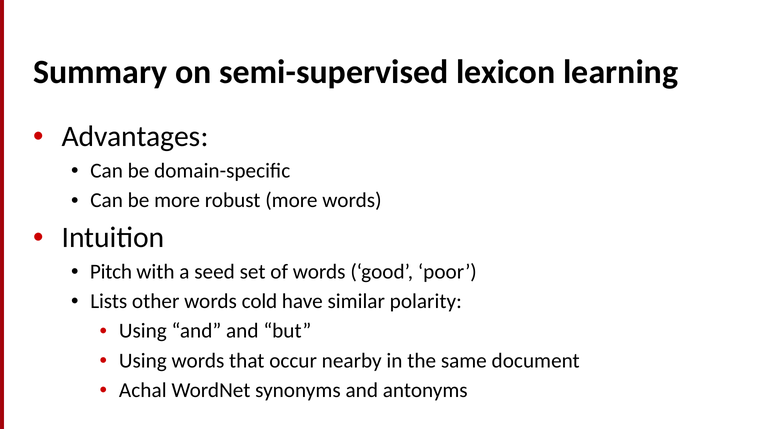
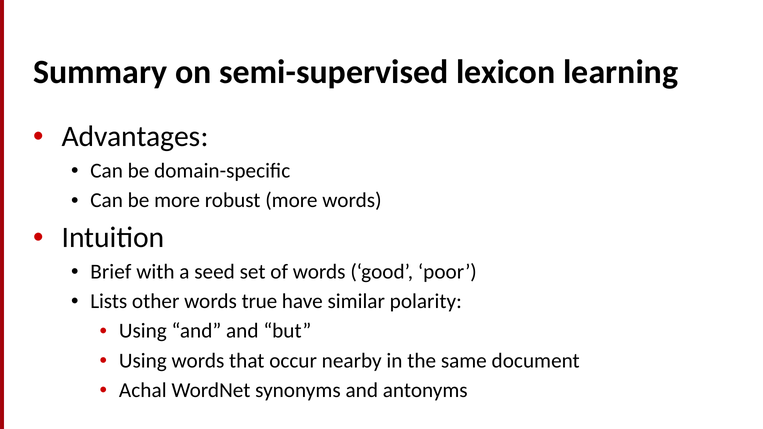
Pitch: Pitch -> Brief (111, 272)
cold: cold -> true (259, 301)
